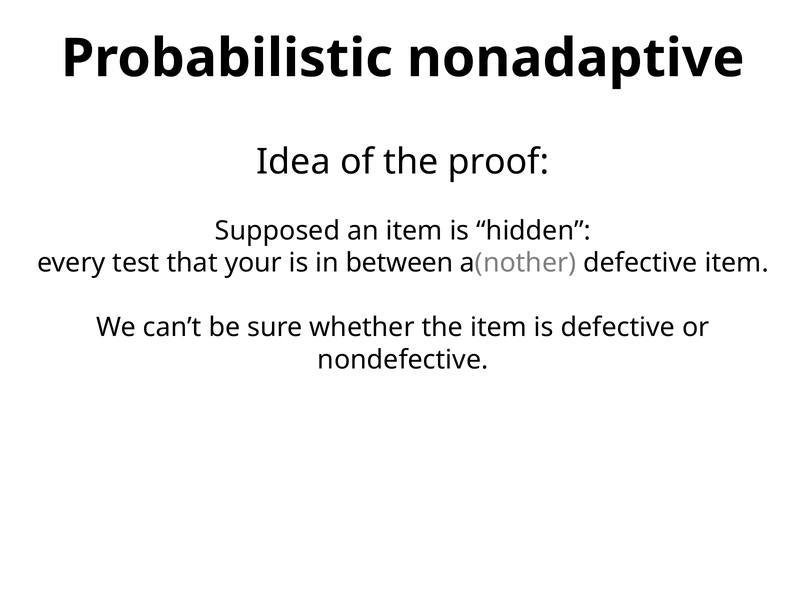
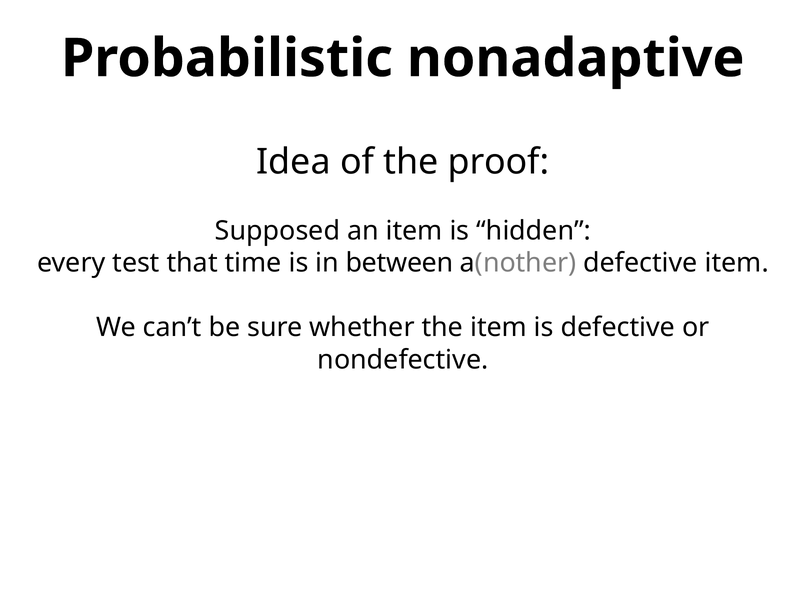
your: your -> time (253, 263)
